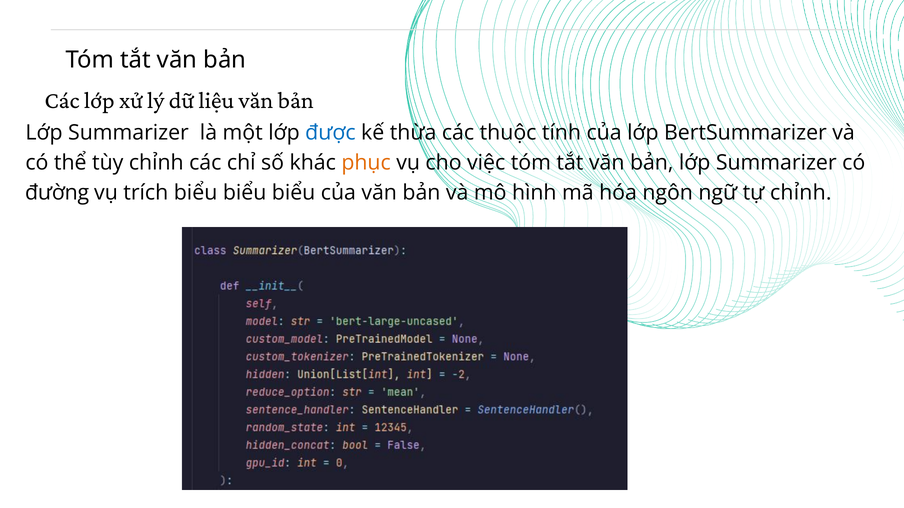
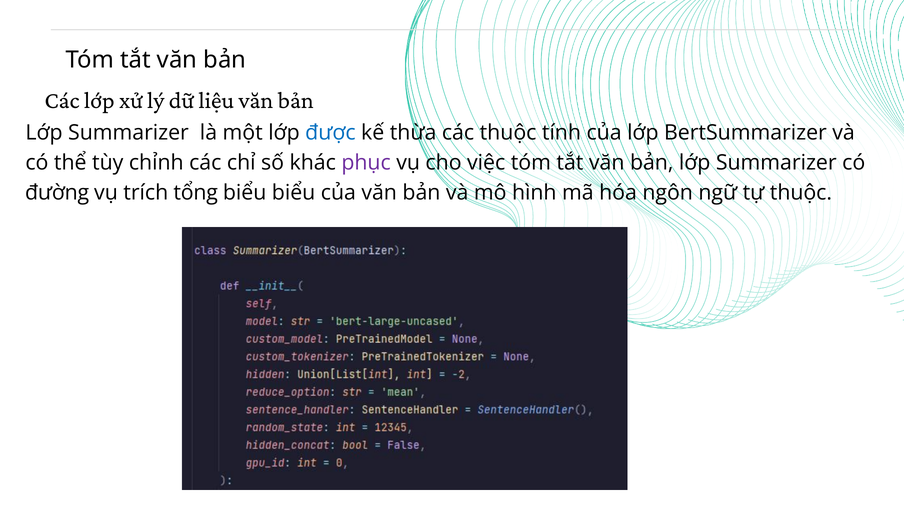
phục colour: orange -> purple (366, 163)
trích biểu: biểu -> tổng (196, 193)
tự chỉnh: chỉnh -> thuộc (801, 193)
